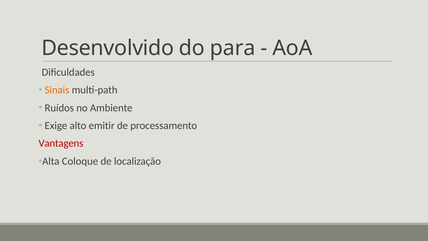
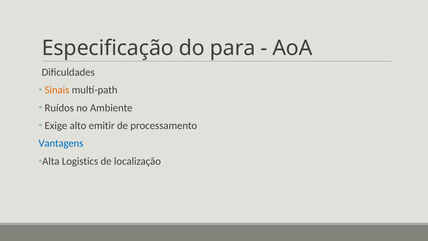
Desenvolvido: Desenvolvido -> Especificação (108, 48)
Vantagens colour: red -> blue (61, 143)
Coloque: Coloque -> Logistics (80, 161)
